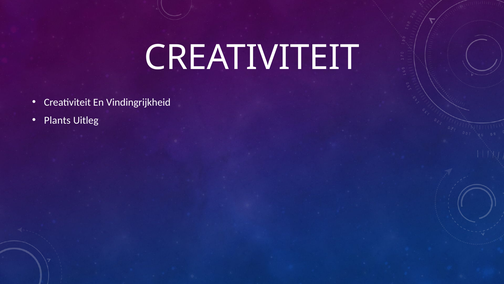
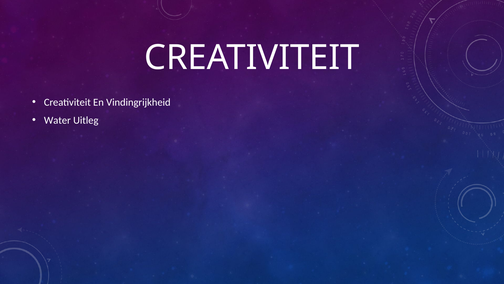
Plants: Plants -> Water (57, 120)
